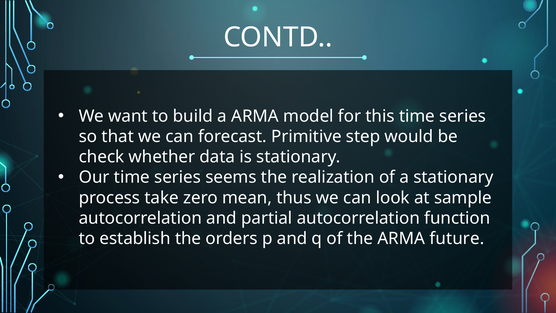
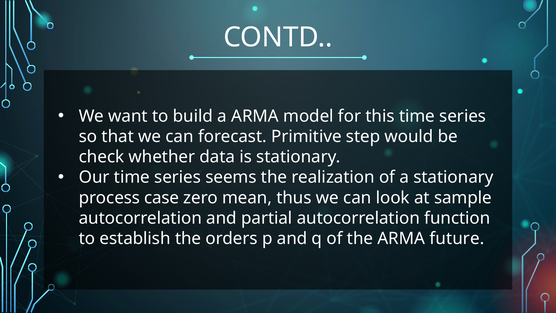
take: take -> case (162, 198)
